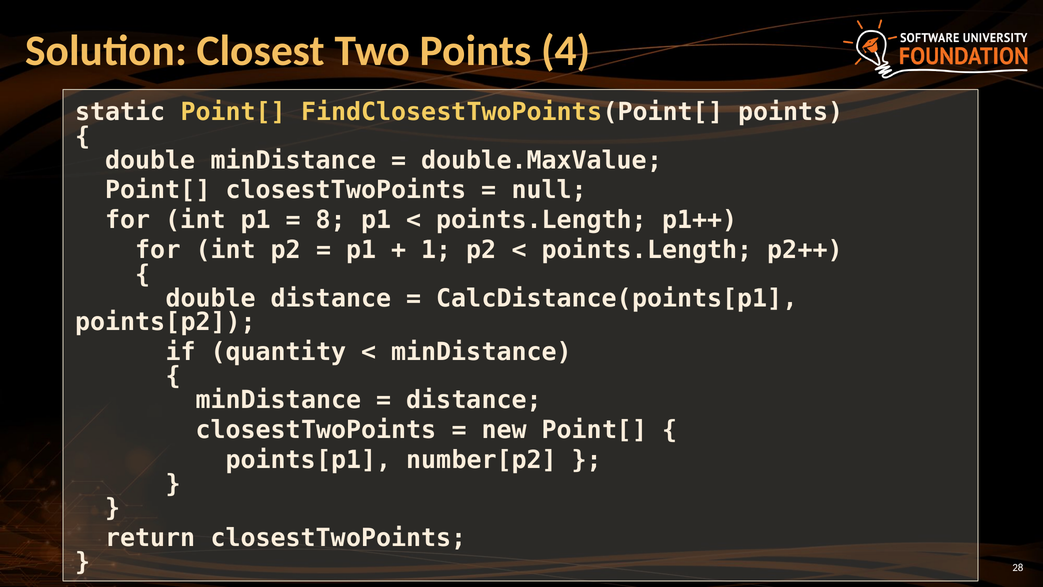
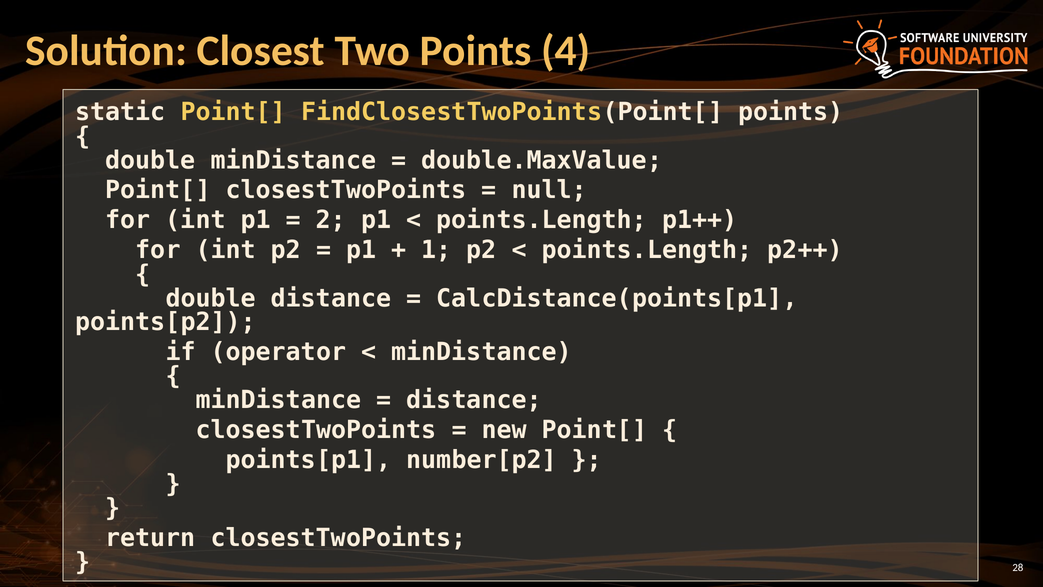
8: 8 -> 2 (331, 220)
quantity: quantity -> operator (278, 352)
